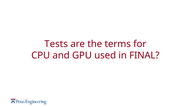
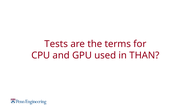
FINAL: FINAL -> THAN (144, 56)
